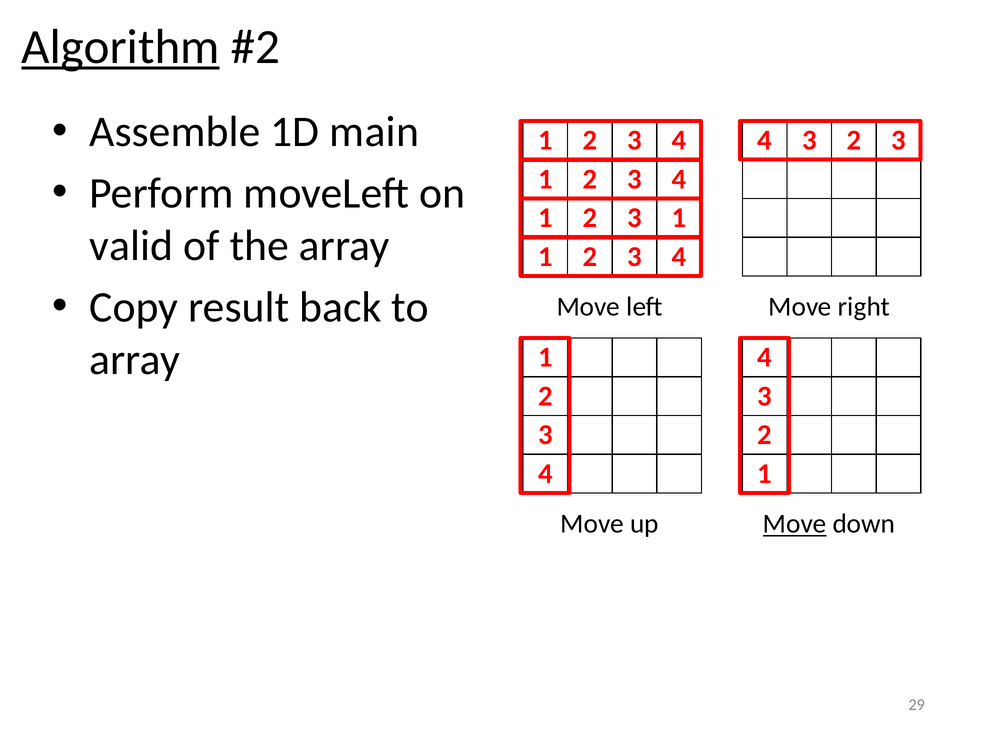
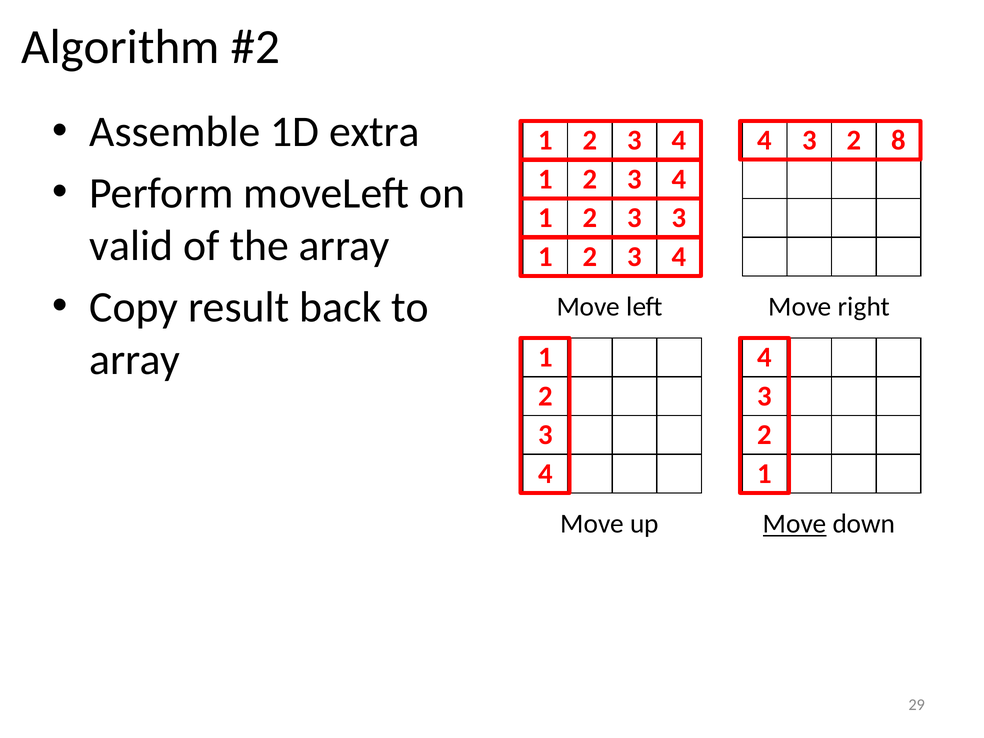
Algorithm underline: present -> none (120, 47)
main: main -> extra (375, 132)
3 2 3: 3 -> 8 (899, 140)
3 1: 1 -> 3 (679, 218)
